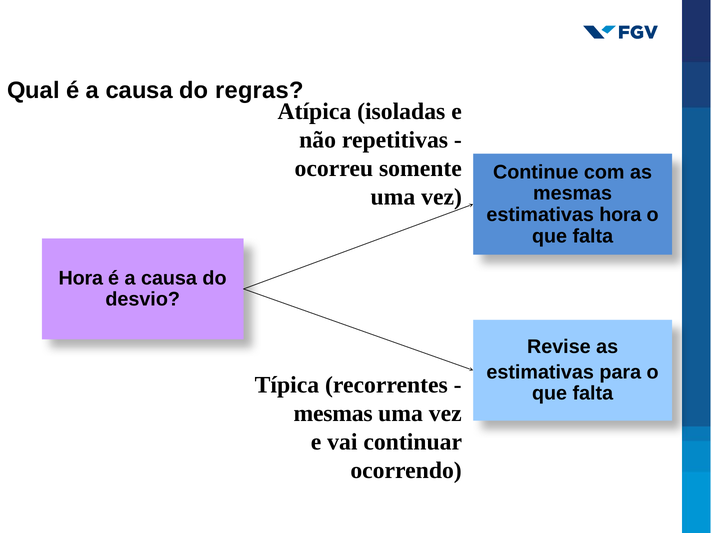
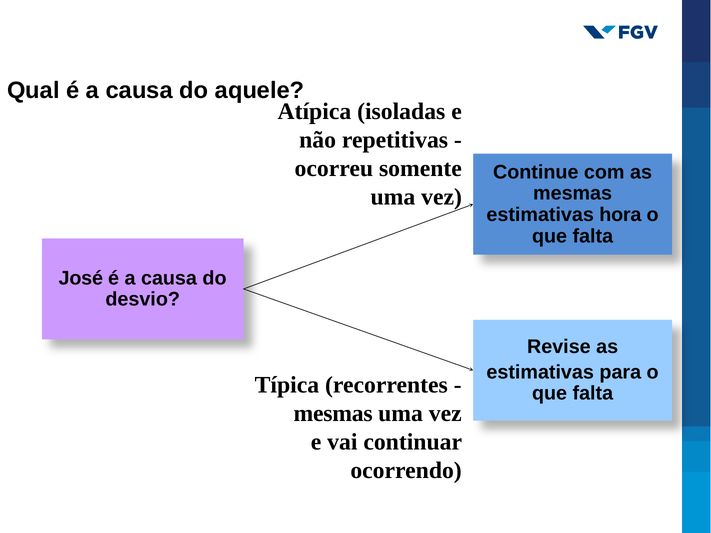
regras: regras -> aquele (260, 90)
Hora: Hora -> José (81, 278)
